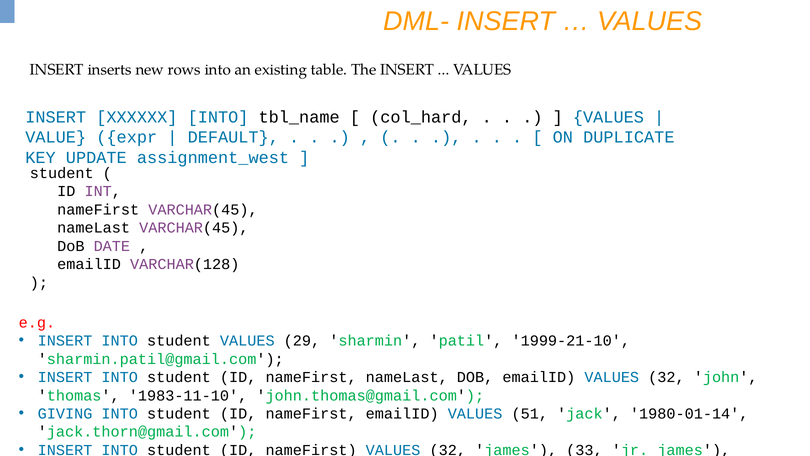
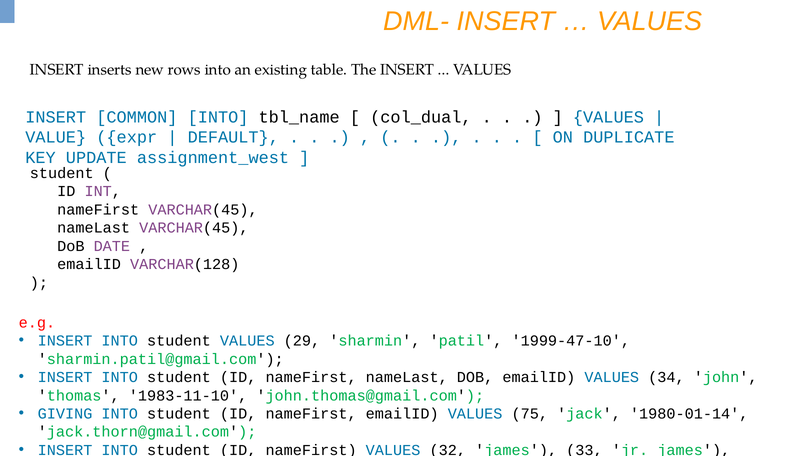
XXXXXX: XXXXXX -> COMMON (137, 117)
col_hard: col_hard -> col_dual (421, 117)
1999-21-10: 1999-21-10 -> 1999-47-10 (571, 340)
emailID VALUES 32: 32 -> 34 (666, 377)
51: 51 -> 75 (530, 413)
